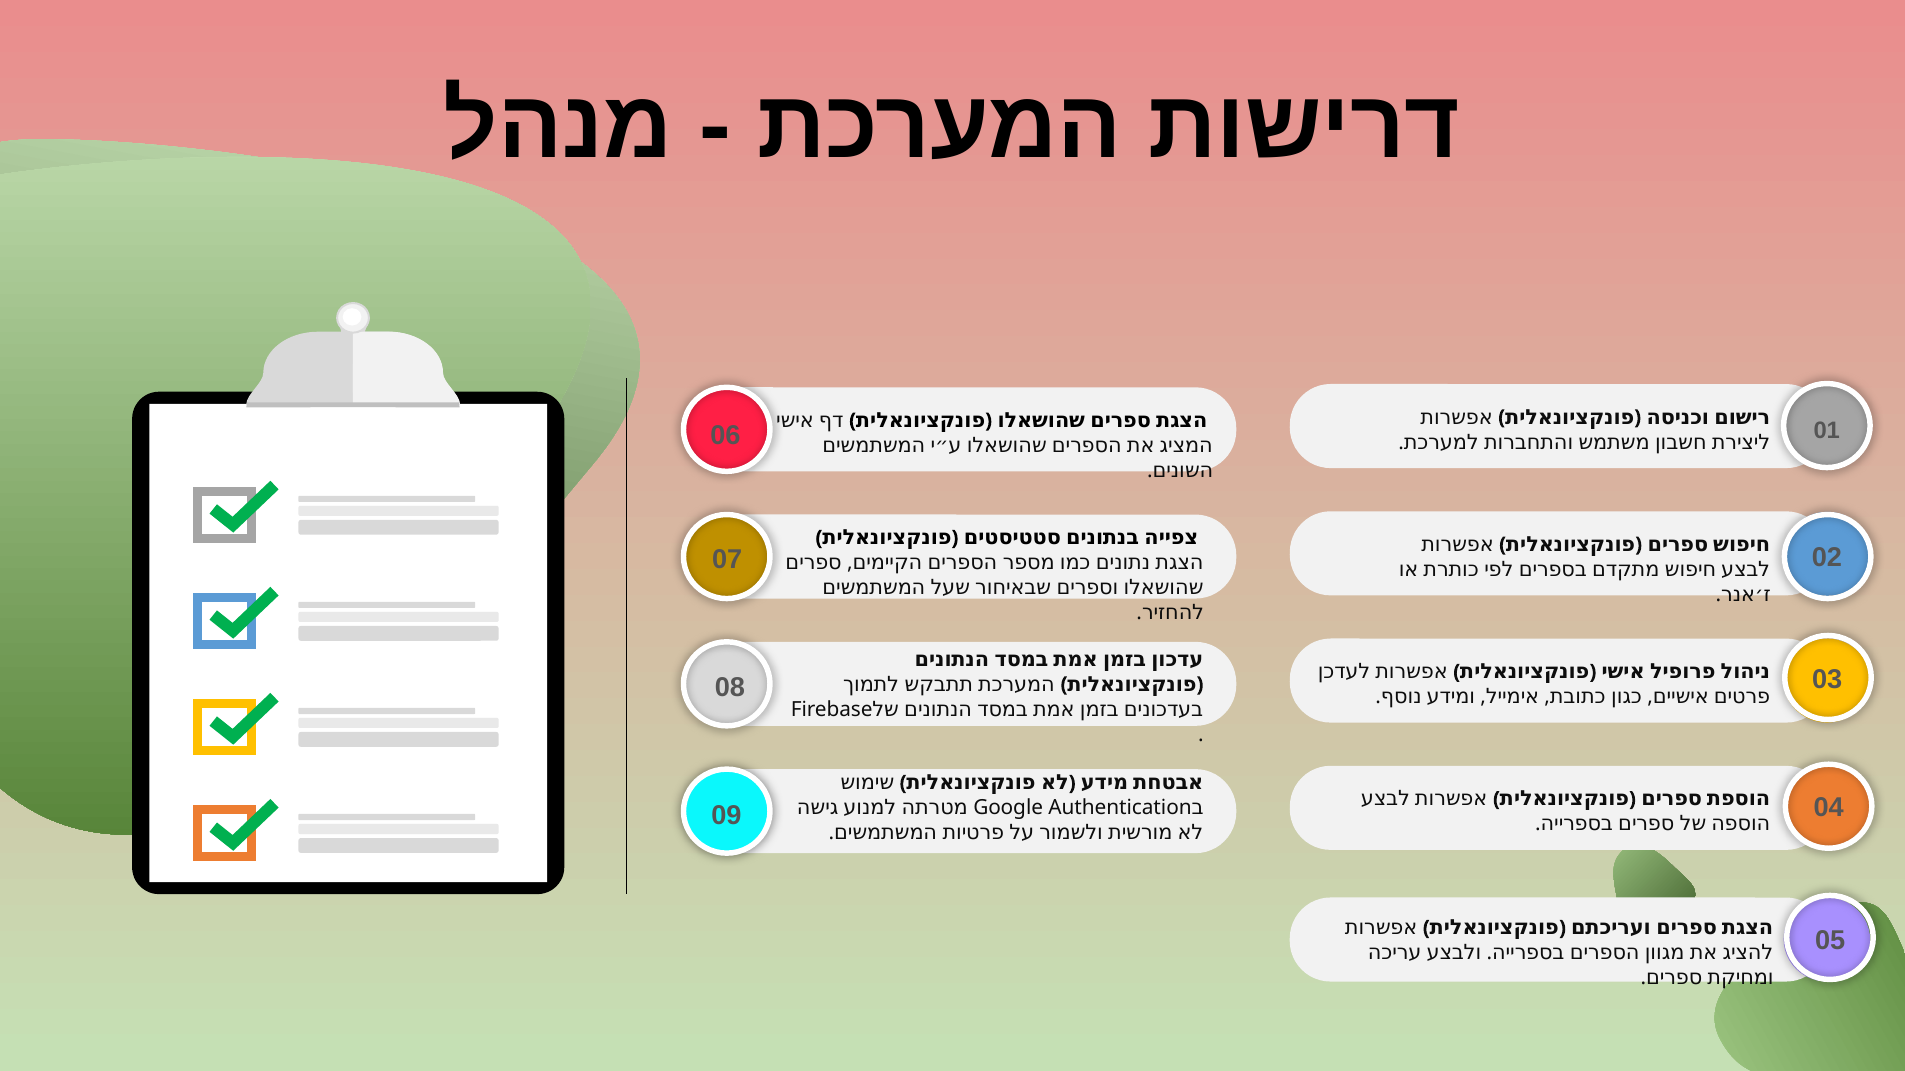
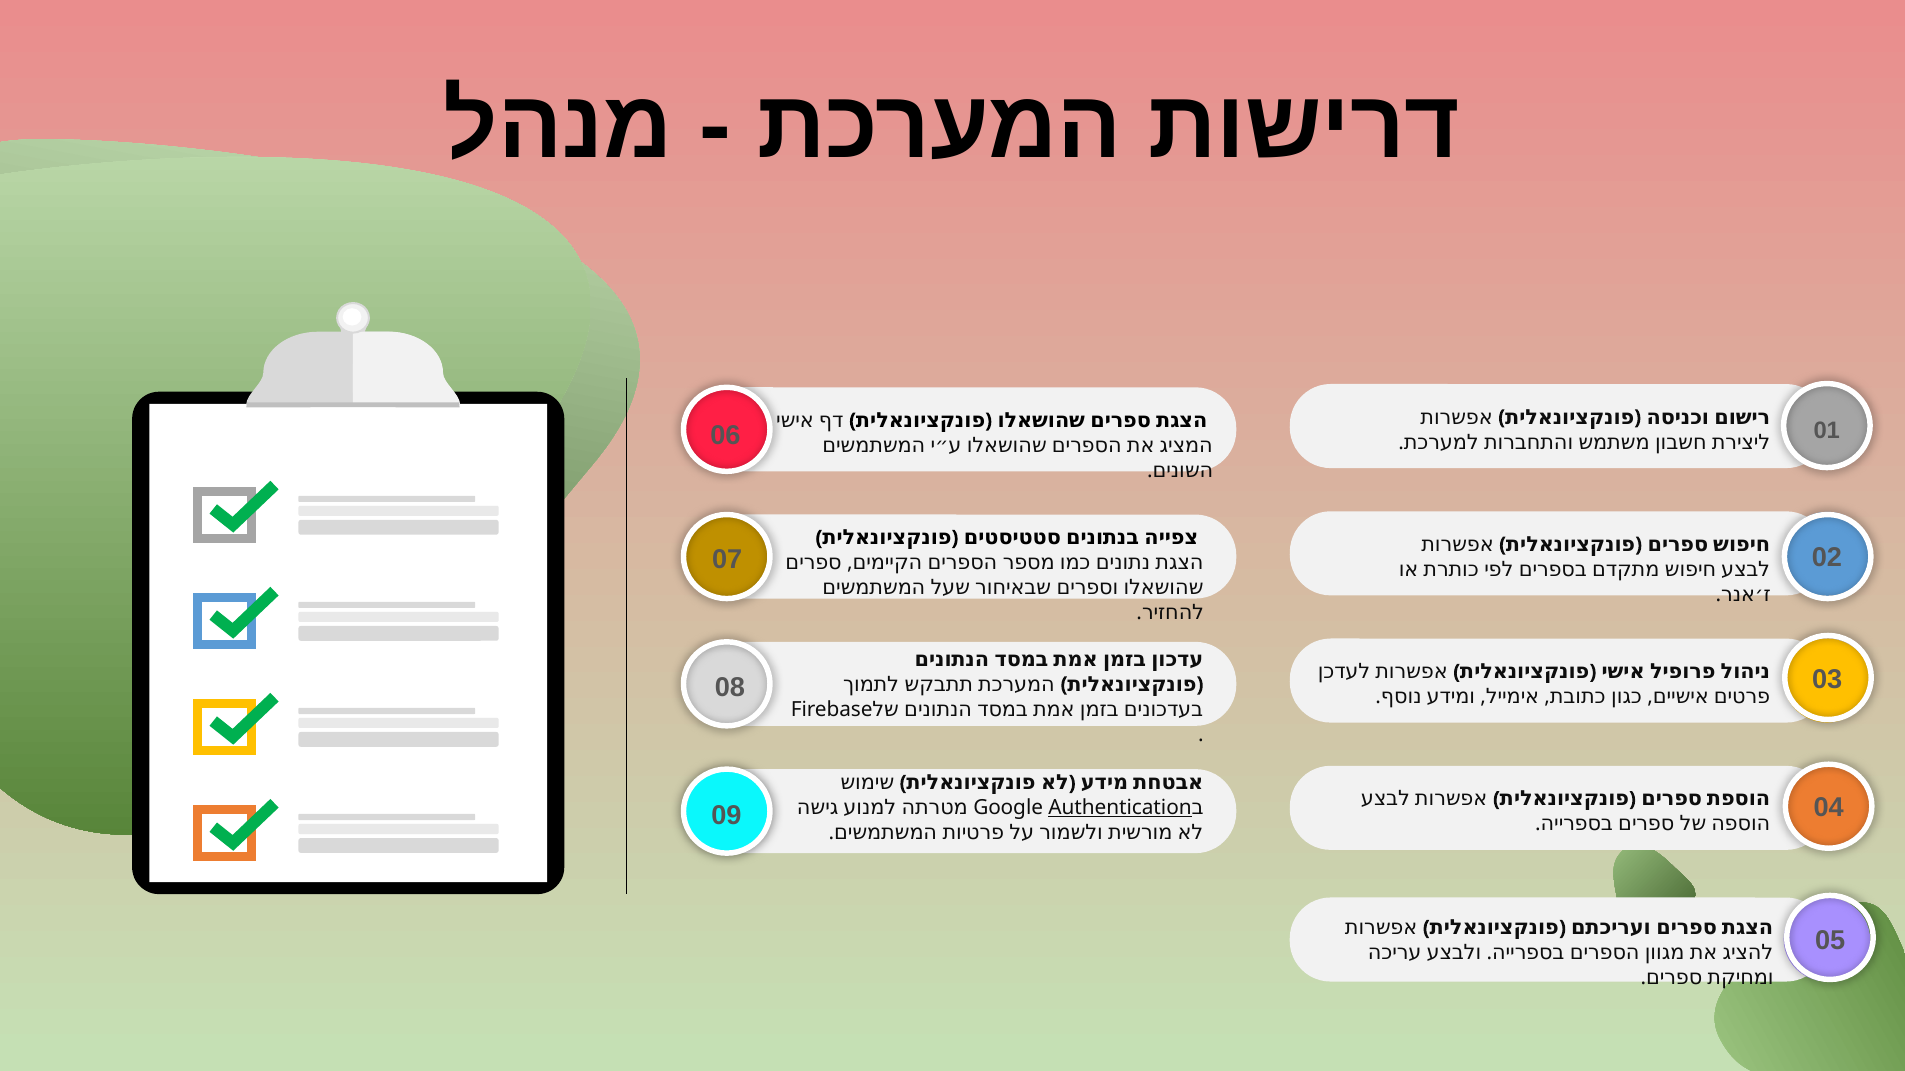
Authentication underline: none -> present (1120, 808)
